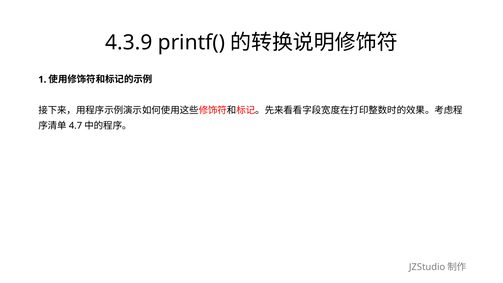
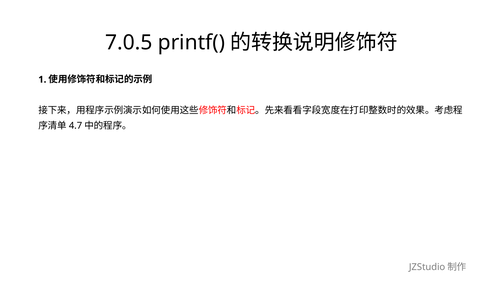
4.3.9: 4.3.9 -> 7.0.5 (129, 43)
